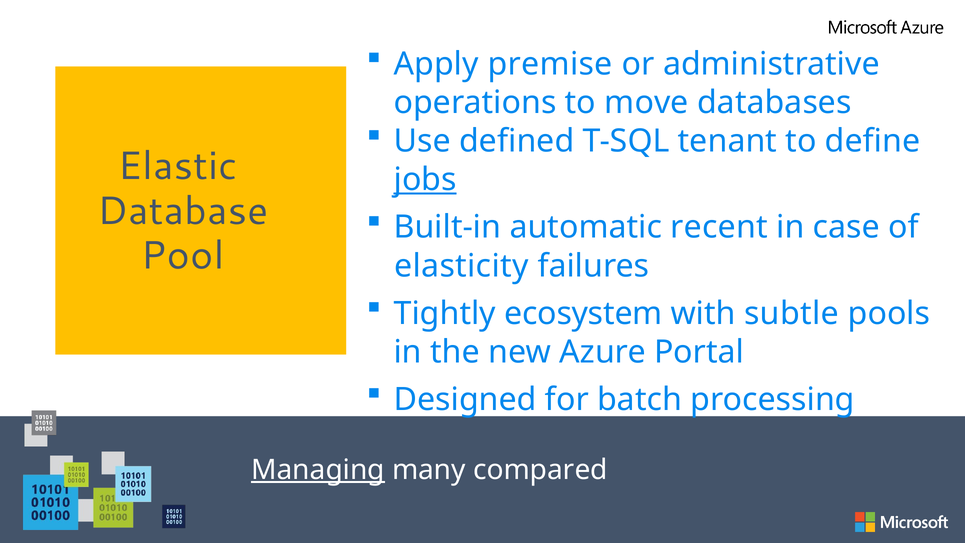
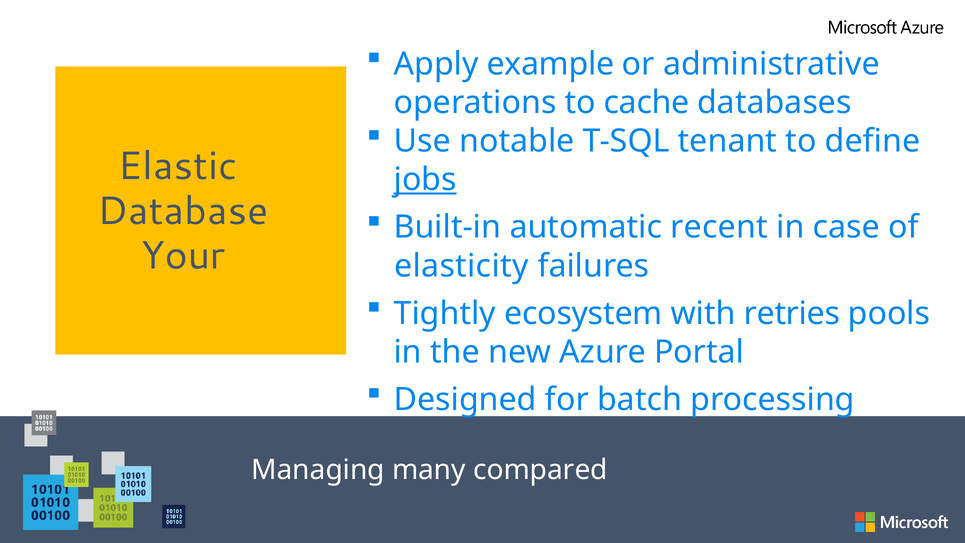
premise: premise -> example (550, 64)
move: move -> cache (647, 103)
defined: defined -> notable (517, 141)
Pool: Pool -> Your (183, 256)
subtle: subtle -> retries (792, 313)
Managing underline: present -> none (318, 470)
